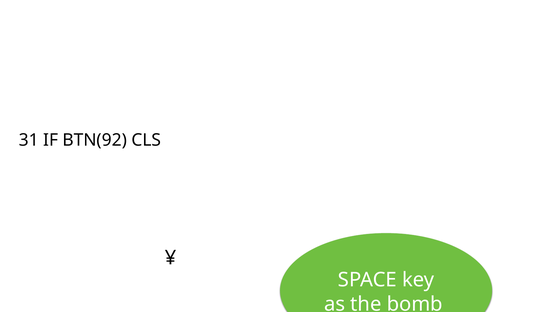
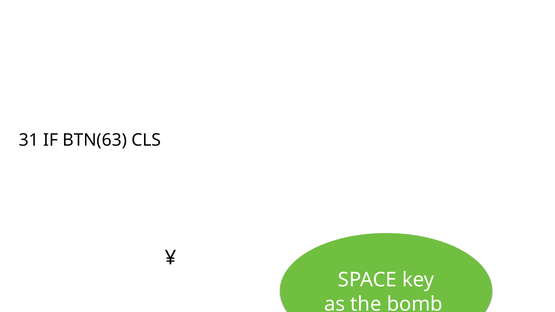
BTN(92: BTN(92 -> BTN(63 (95, 140)
